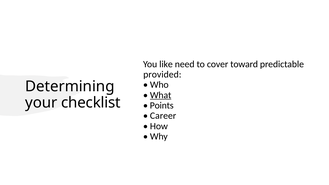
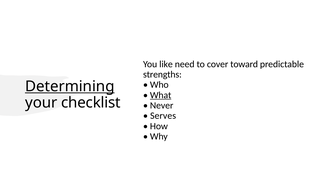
provided: provided -> strengths (162, 74)
Determining underline: none -> present (70, 86)
Points: Points -> Never (162, 105)
Career: Career -> Serves (163, 116)
